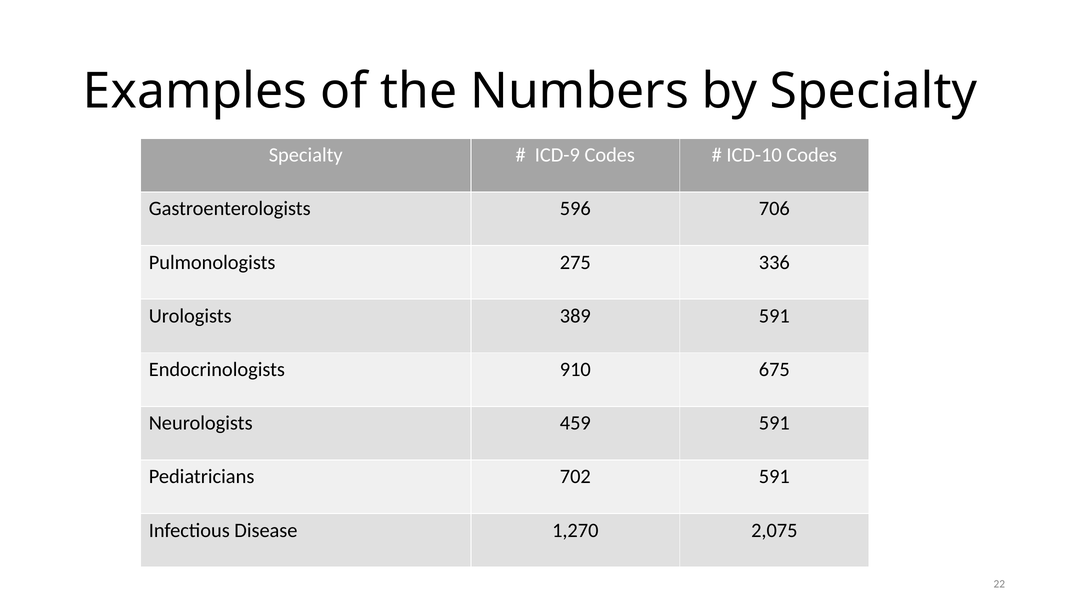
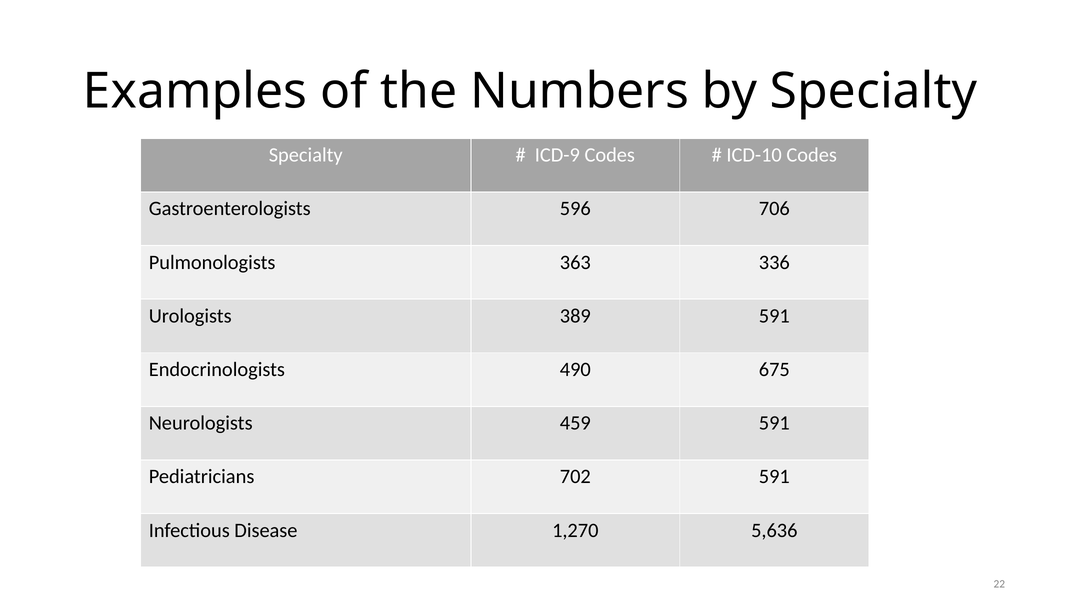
275: 275 -> 363 (575, 262)
910: 910 -> 490 (575, 370)
2,075: 2,075 -> 5,636 (774, 530)
